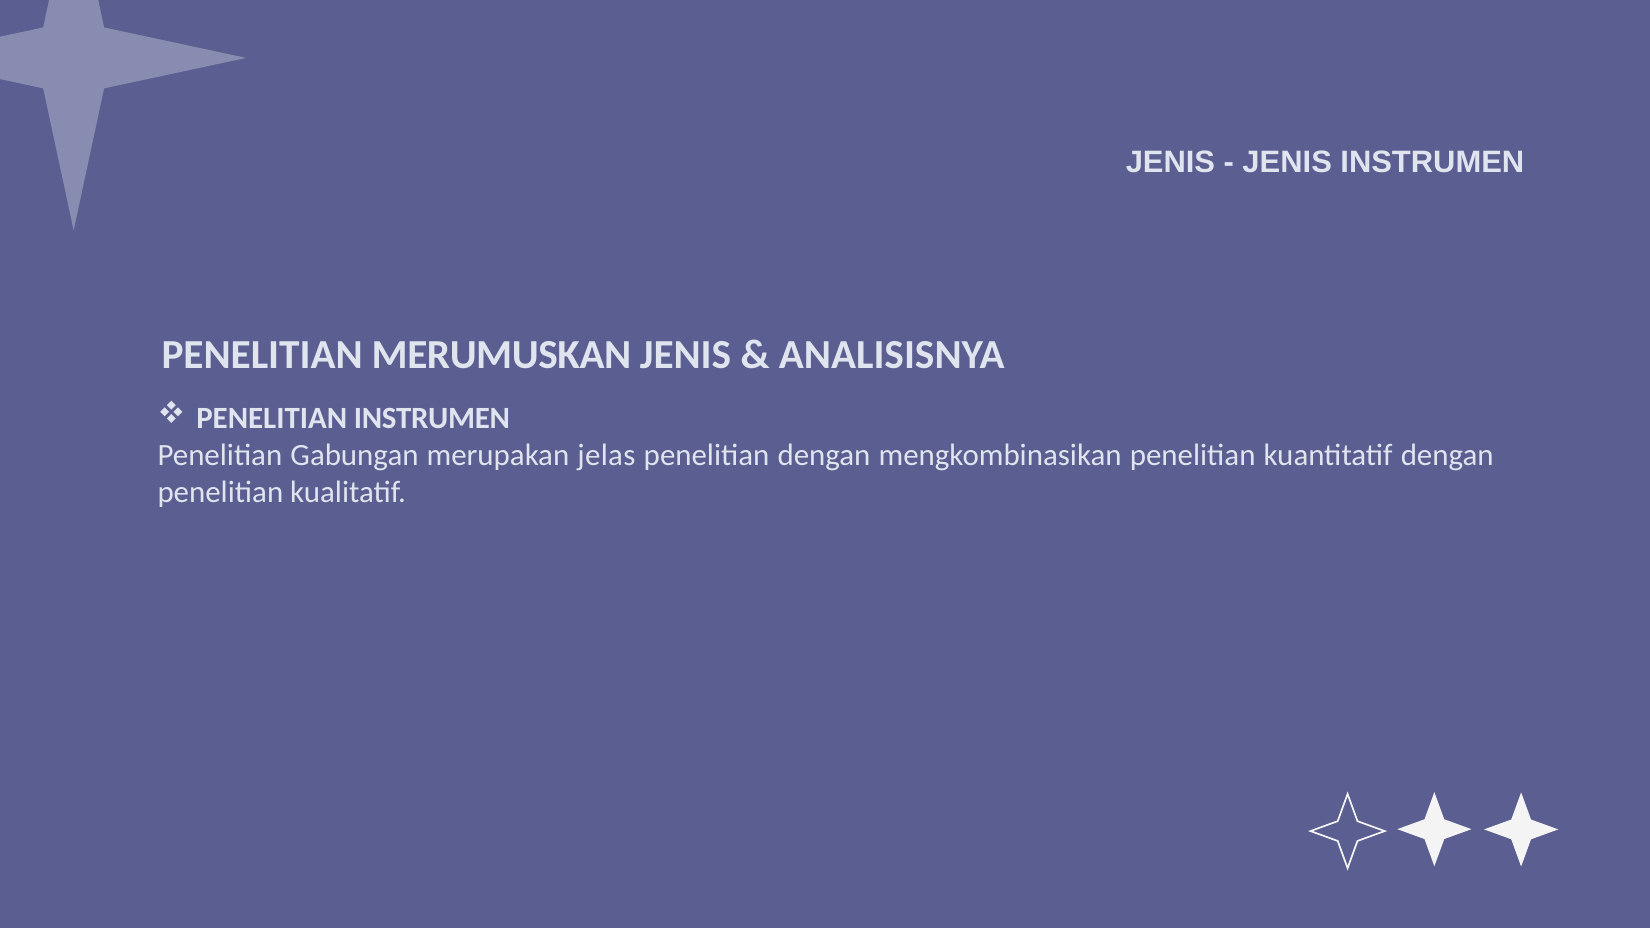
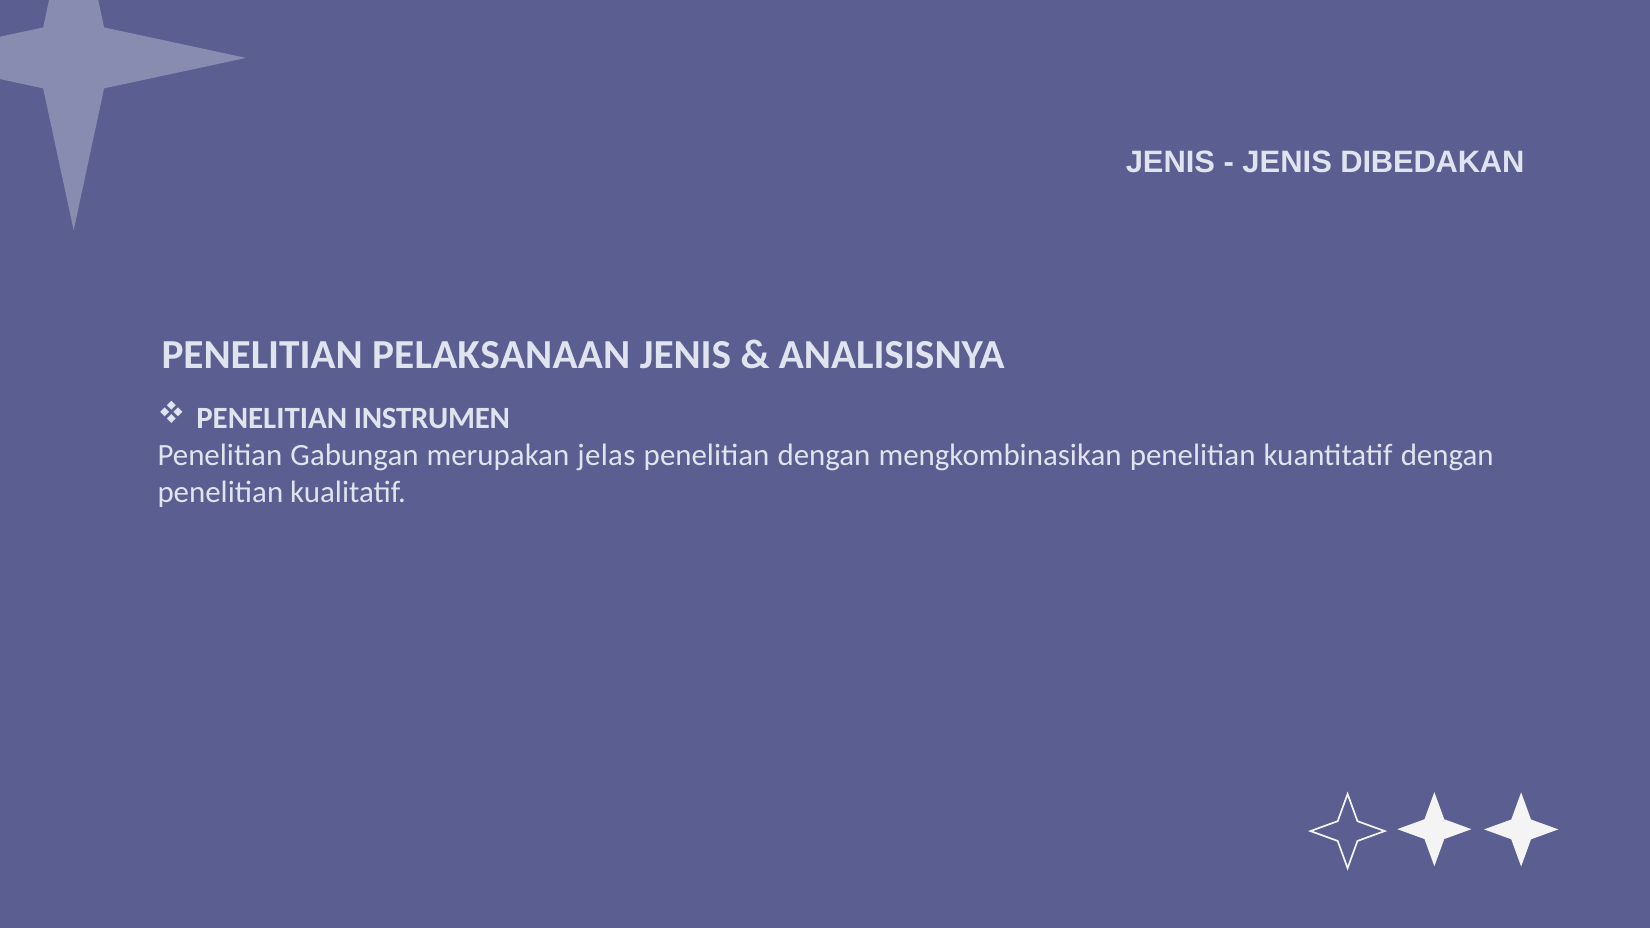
JENIS INSTRUMEN: INSTRUMEN -> DIBEDAKAN (1432, 162)
MERUMUSKAN: MERUMUSKAN -> PELAKSANAAN (501, 355)
